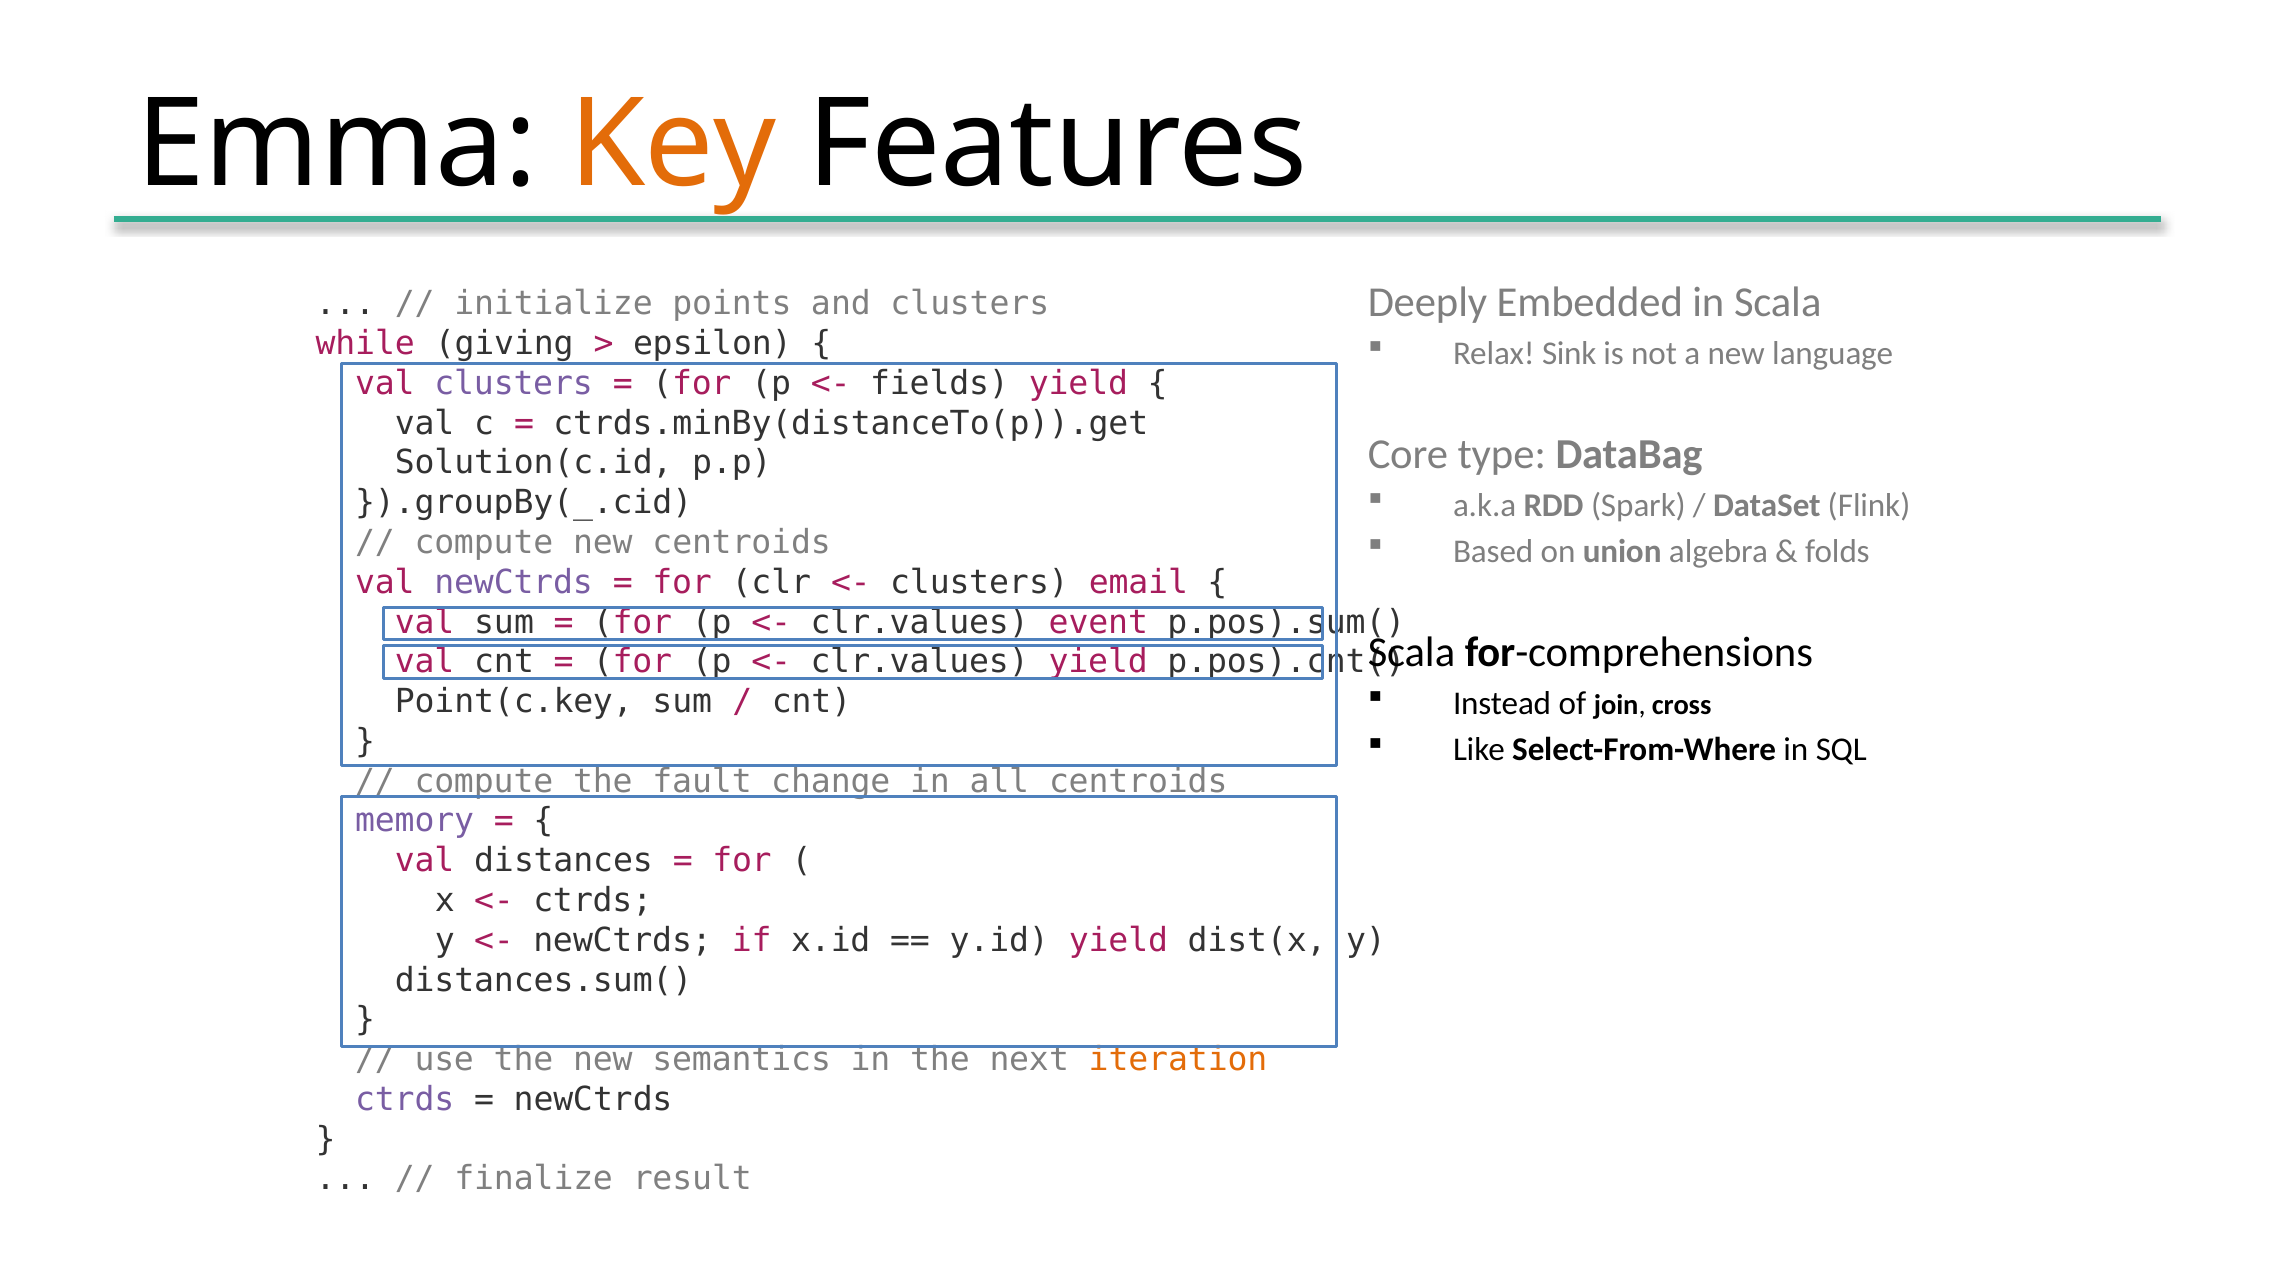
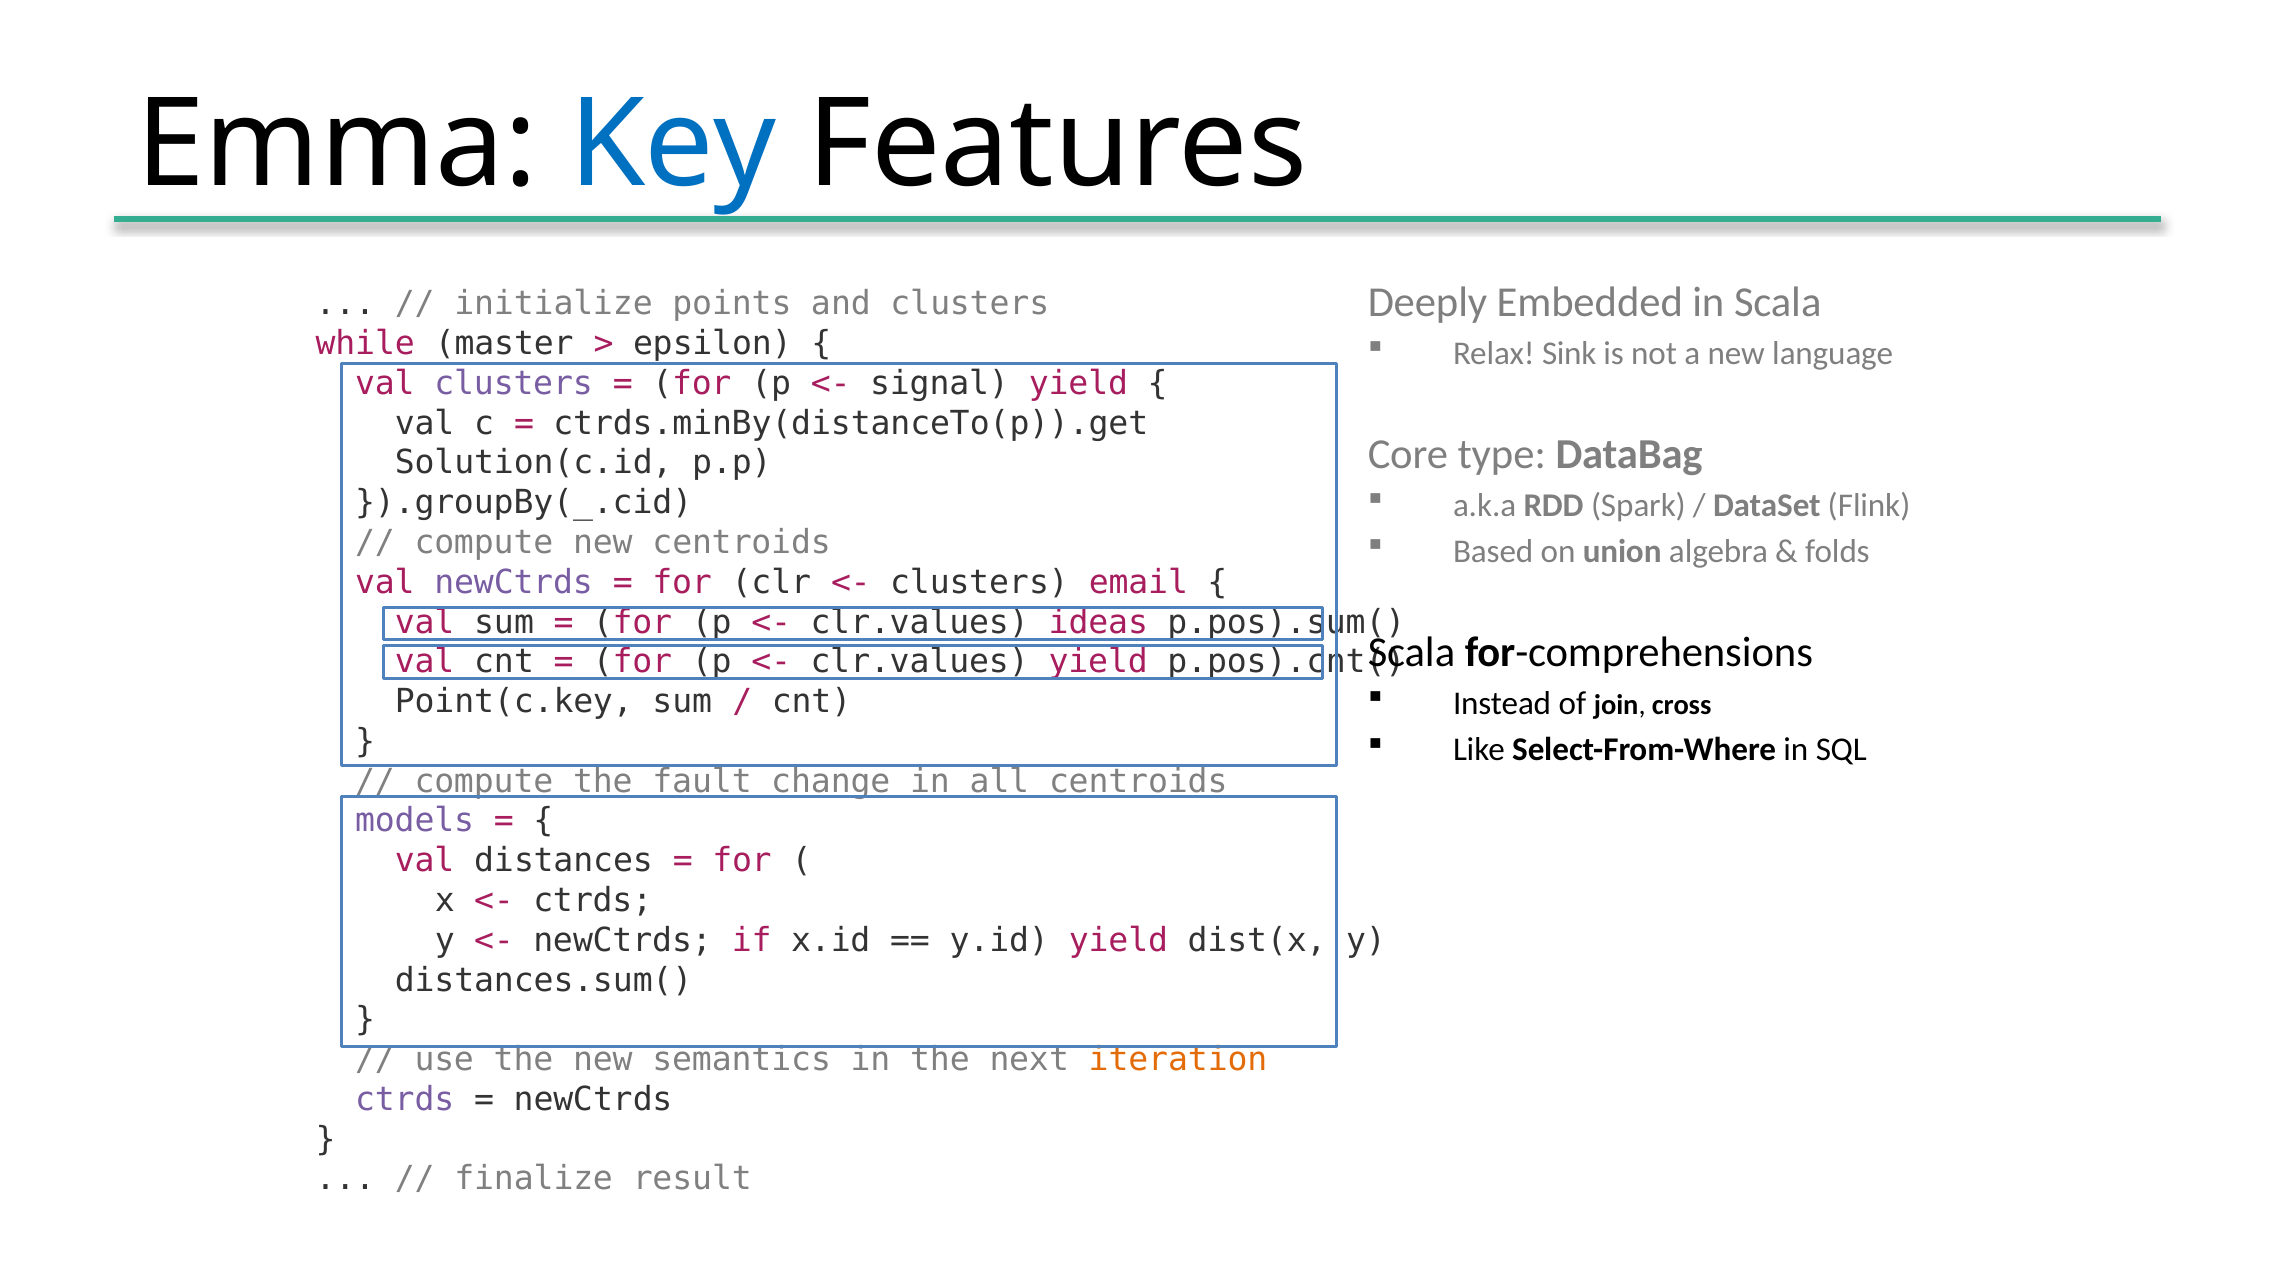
Key colour: orange -> blue (673, 145)
giving: giving -> master (504, 344)
fields: fields -> signal (939, 383)
event: event -> ideas (1098, 622)
memory: memory -> models (415, 821)
